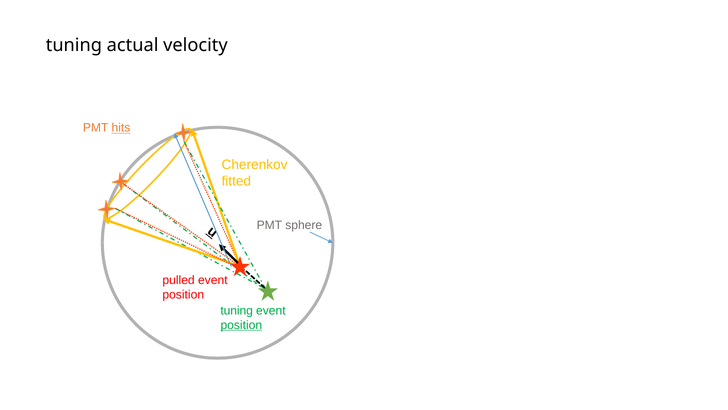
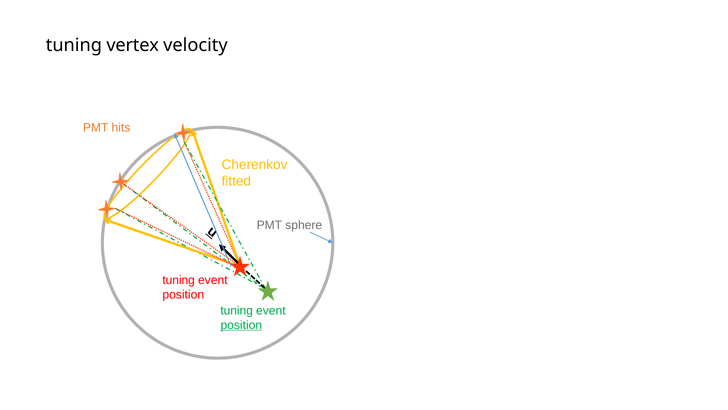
actual: actual -> vertex (133, 45)
hits underline: present -> none (121, 128)
pulled: pulled -> tuning (179, 280)
